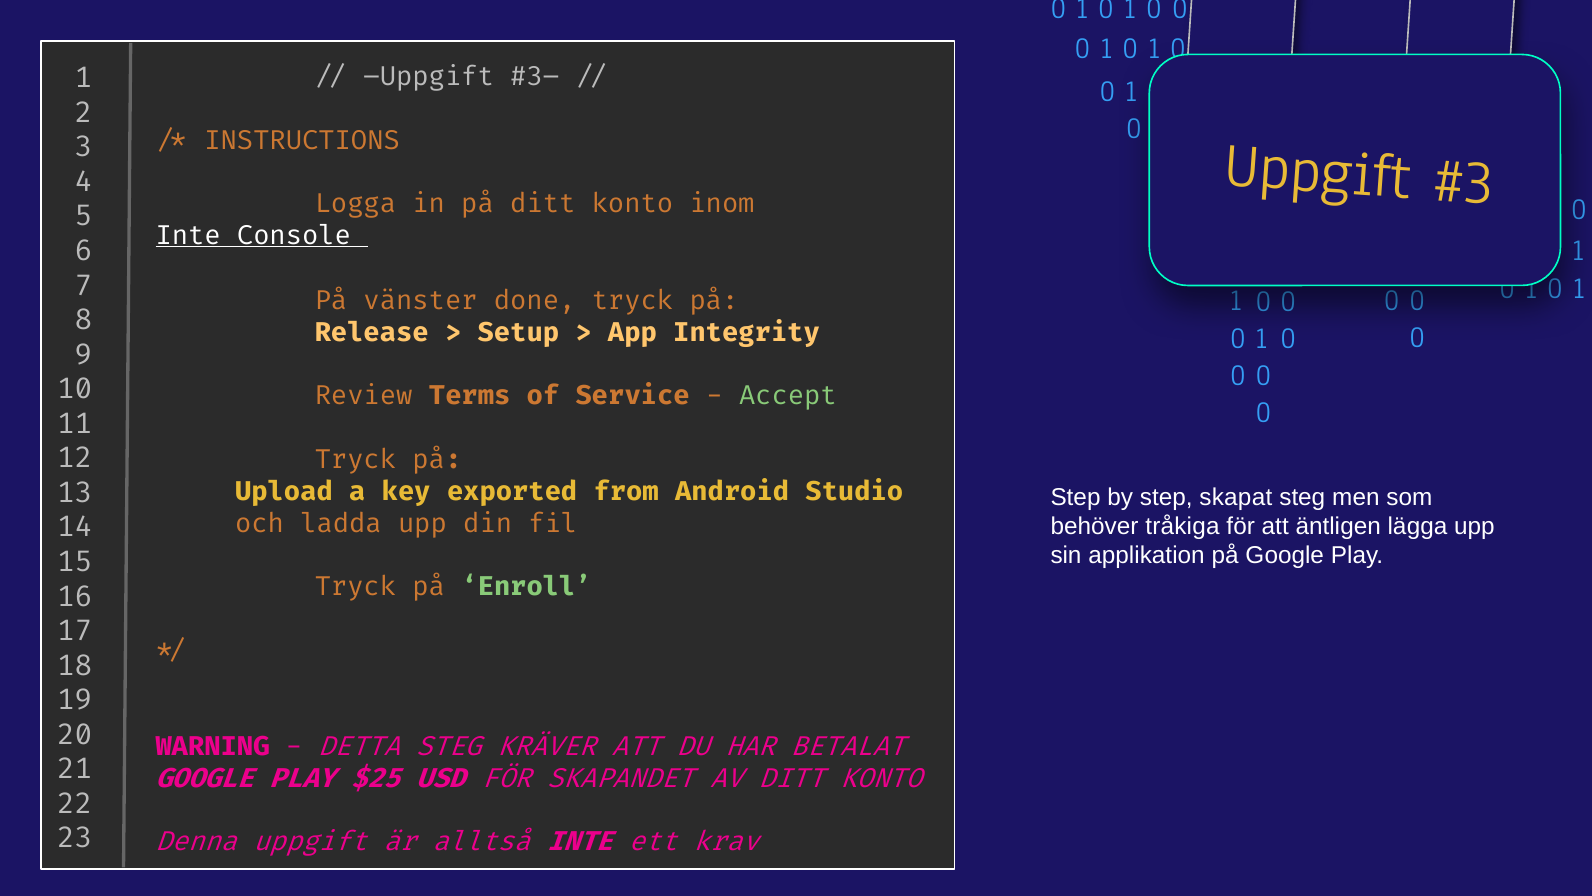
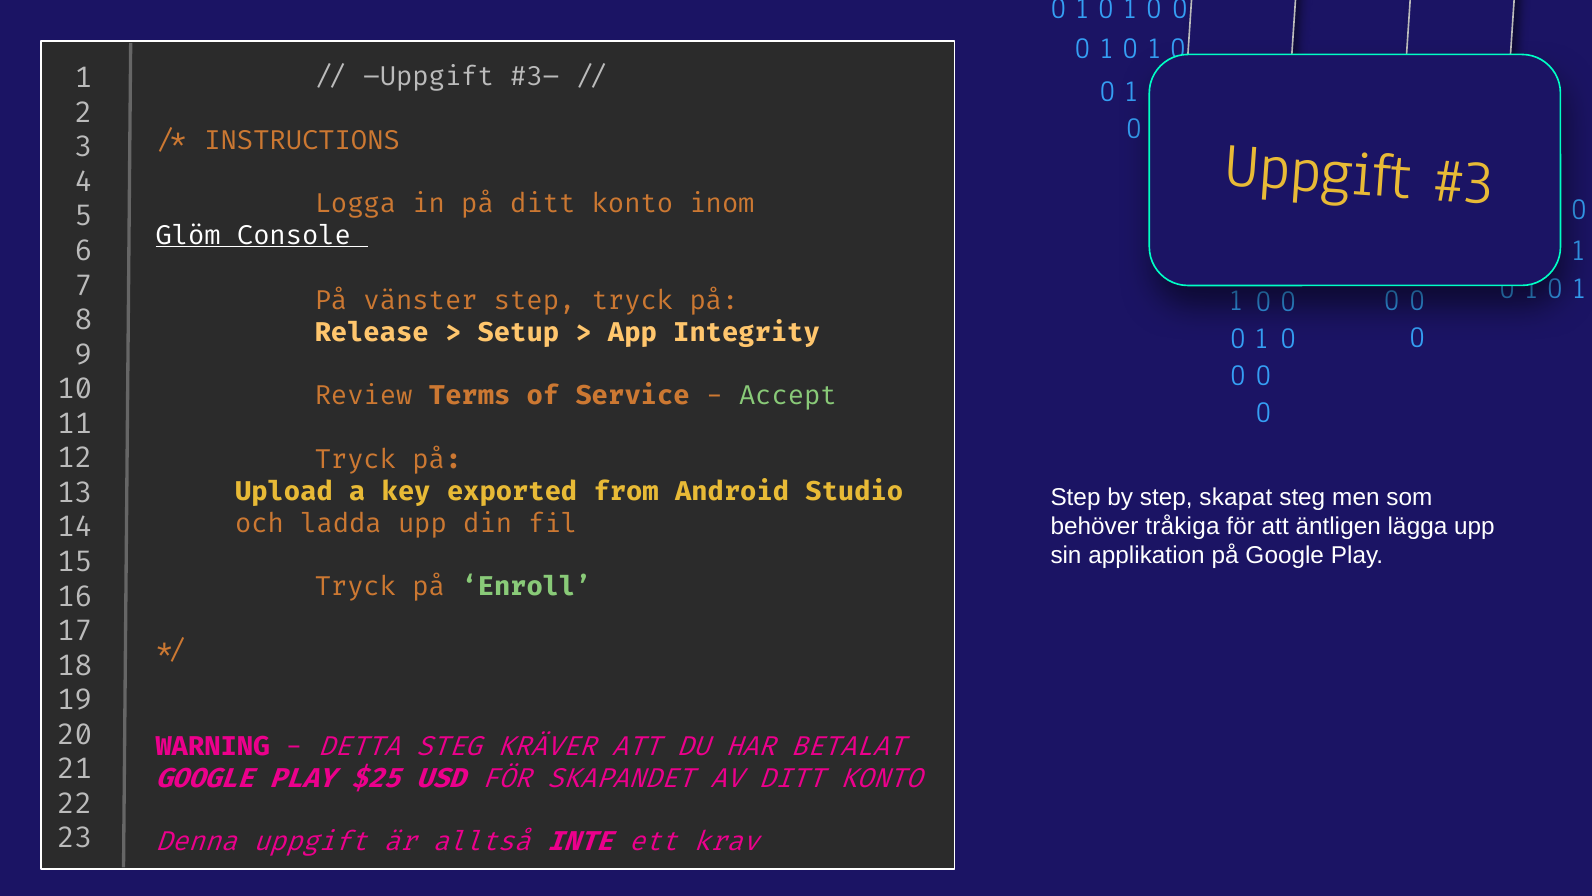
Inte: Inte -> Glöm (188, 236)
vänster done: done -> step (535, 300)
